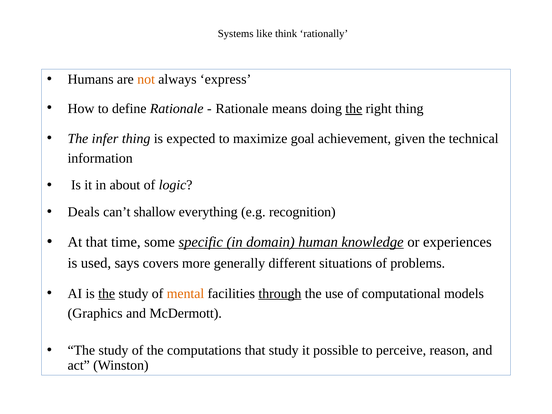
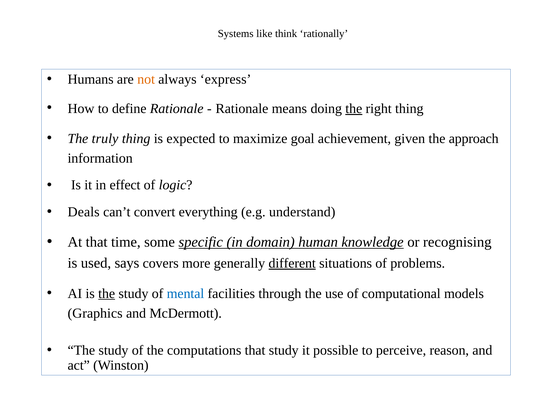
infer: infer -> truly (105, 139)
technical: technical -> approach (474, 139)
about: about -> effect (125, 185)
shallow: shallow -> convert (155, 212)
recognition: recognition -> understand (302, 212)
experiences: experiences -> recognising (457, 242)
different underline: none -> present (292, 263)
mental colour: orange -> blue (185, 293)
through underline: present -> none (280, 293)
